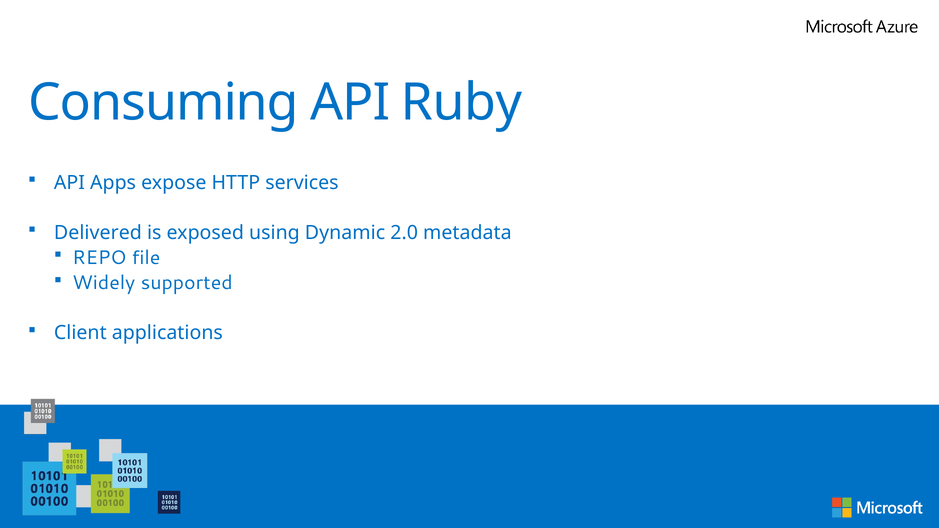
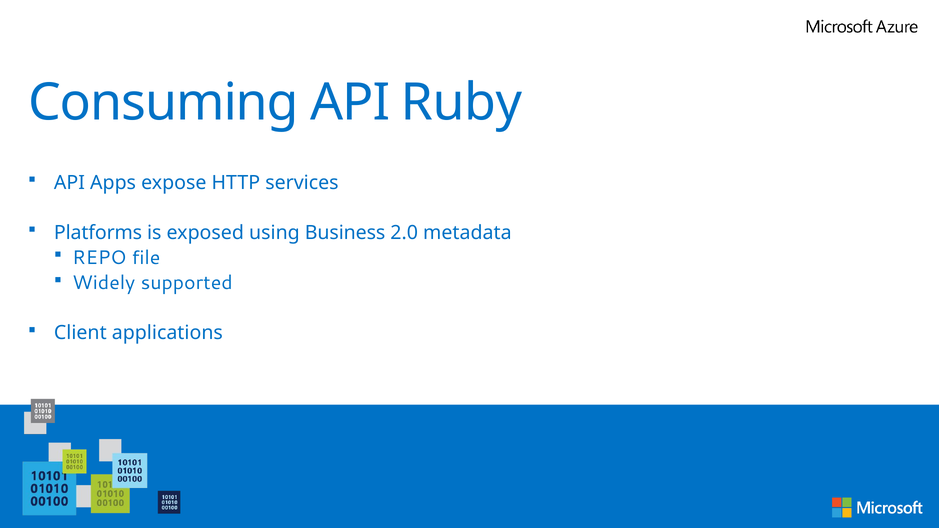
Delivered: Delivered -> Platforms (98, 233)
Dynamic: Dynamic -> Business (345, 233)
